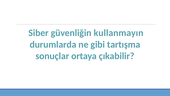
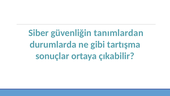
kullanmayın: kullanmayın -> tanımlardan (119, 33)
